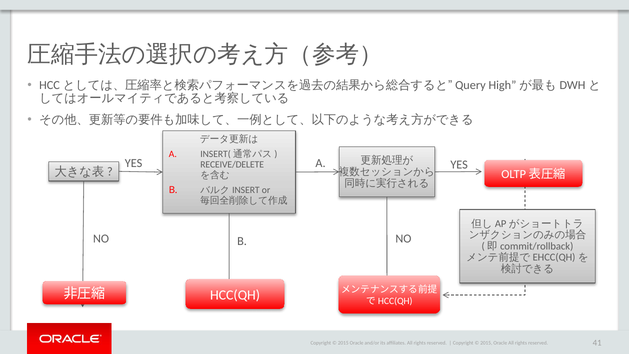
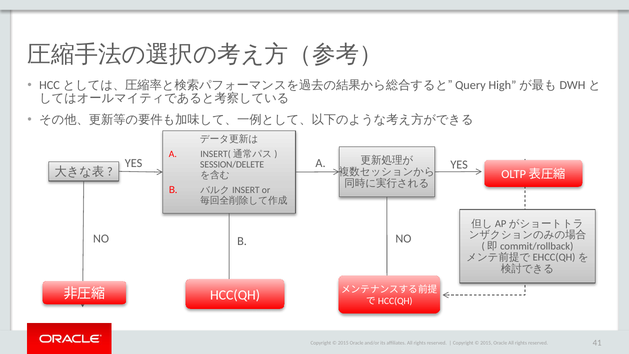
RECEIVE/DELETE: RECEIVE/DELETE -> SESSION/DELETE (232, 165)
